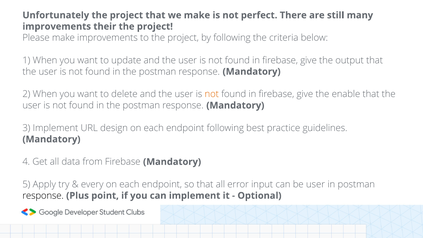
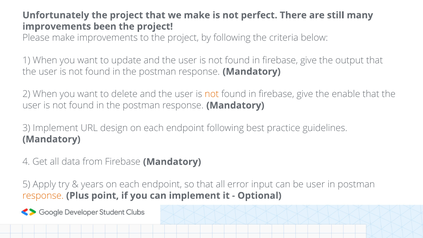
their: their -> been (105, 26)
every: every -> years (92, 184)
response colour: black -> orange (43, 196)
